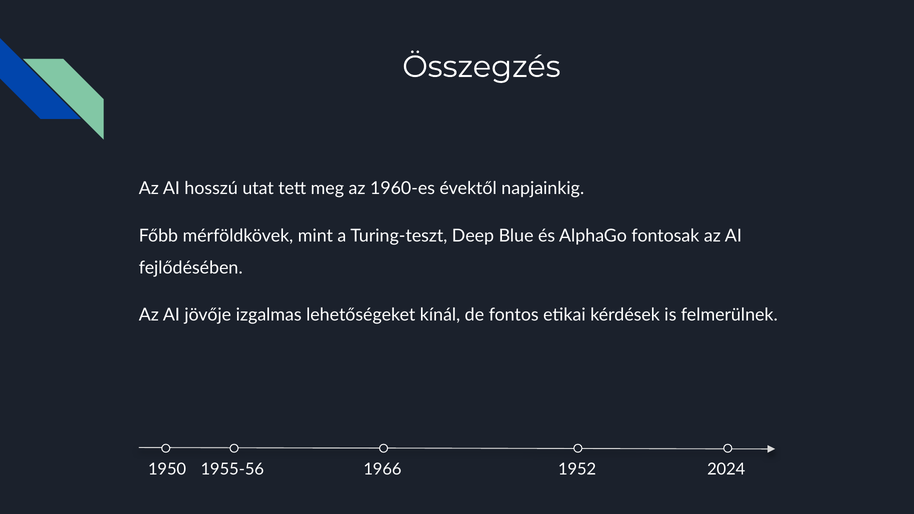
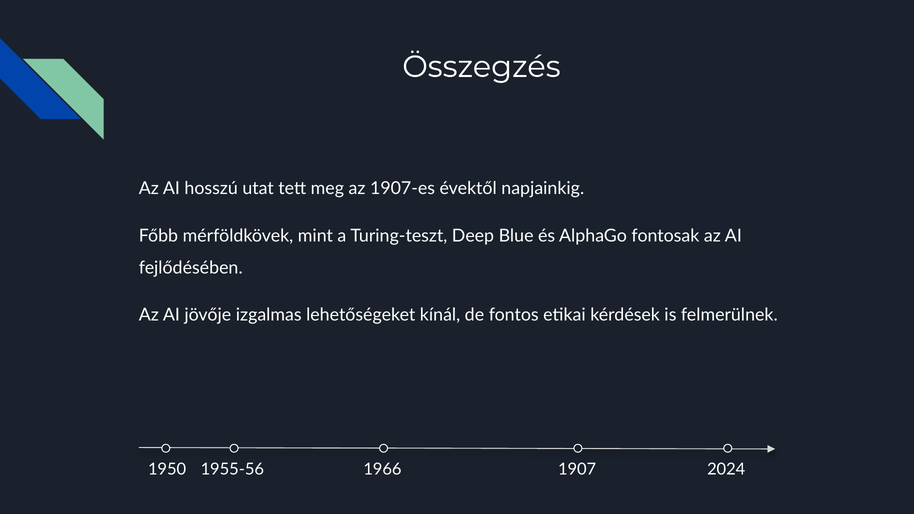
1960-es: 1960-es -> 1907-es (403, 188)
1952: 1952 -> 1907 (577, 469)
